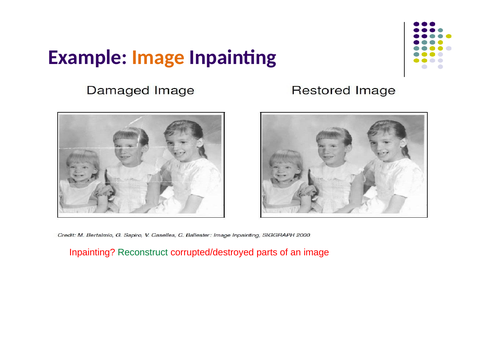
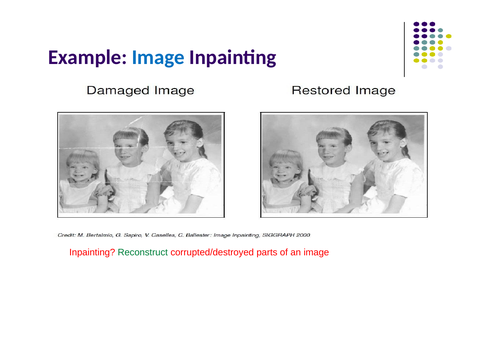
Image colour: orange -> blue (158, 57)
